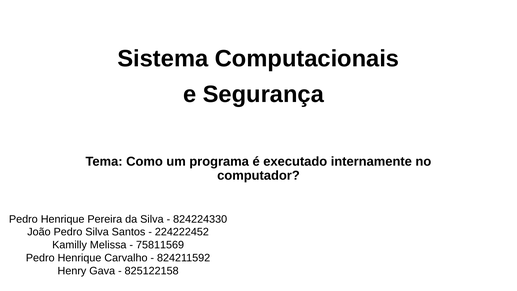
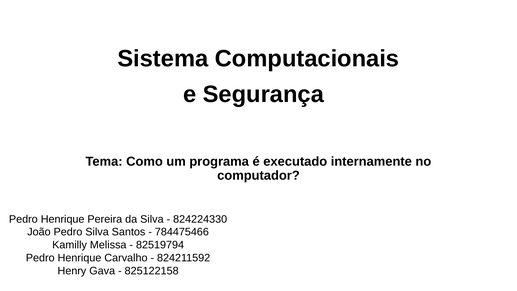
224222452: 224222452 -> 784475466 (182, 232)
75811569: 75811569 -> 82519794 (160, 245)
